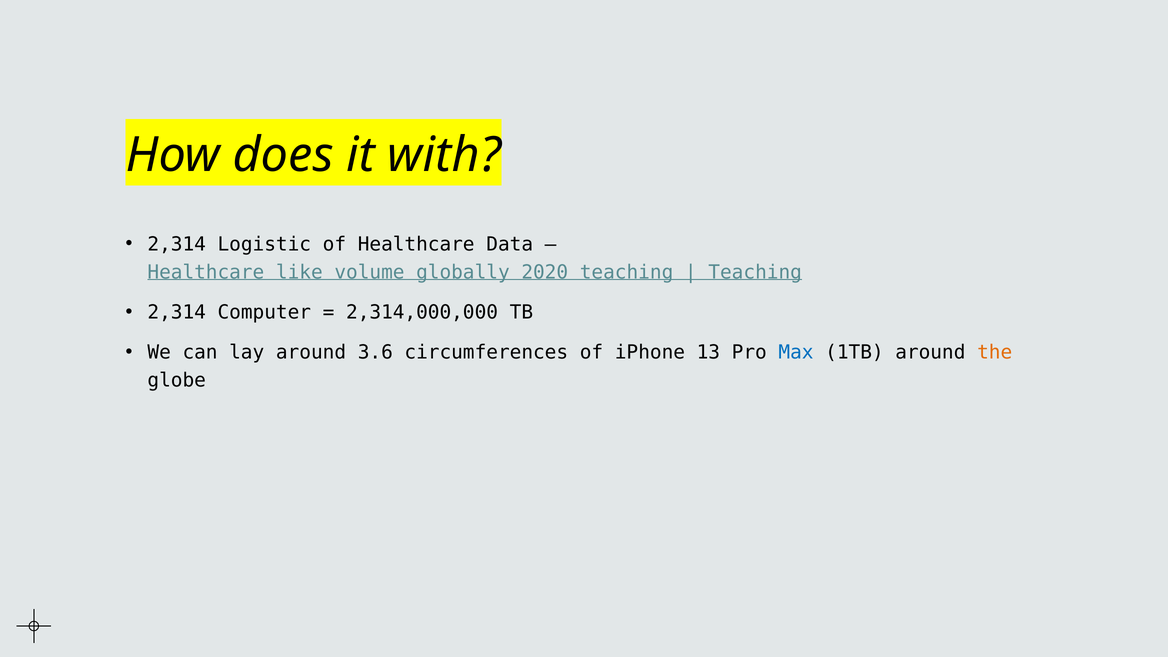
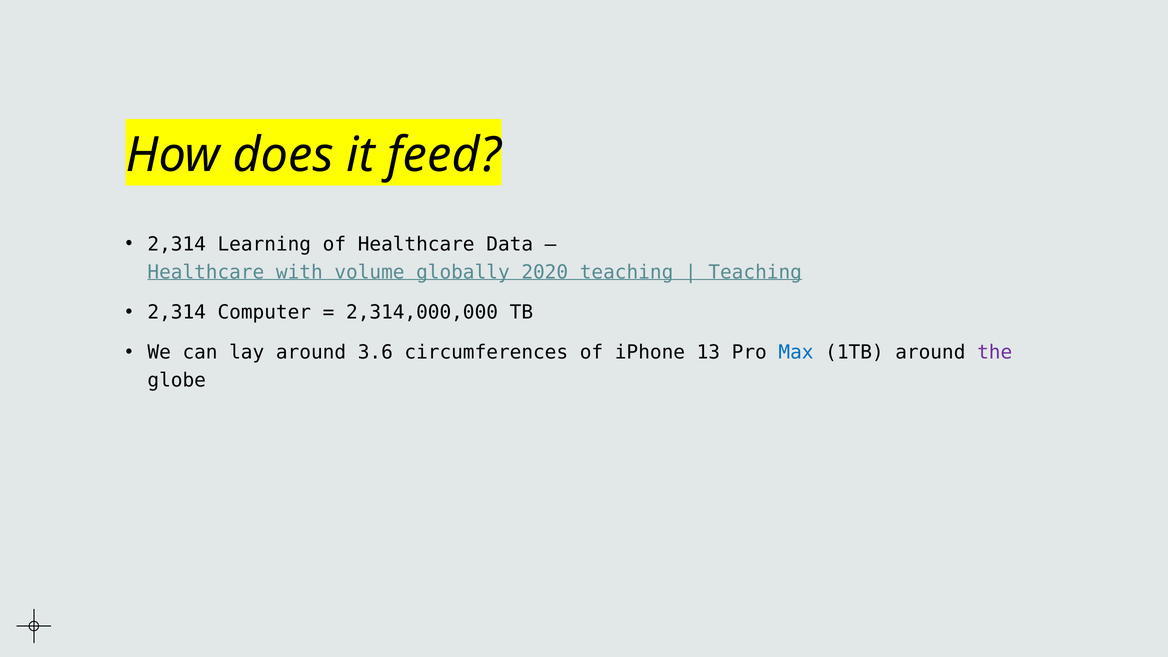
with: with -> feed (444, 155)
Logistic: Logistic -> Learning (264, 244)
like: like -> with (299, 272)
the colour: orange -> purple (995, 352)
